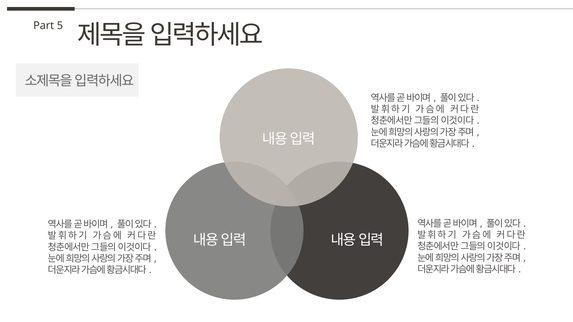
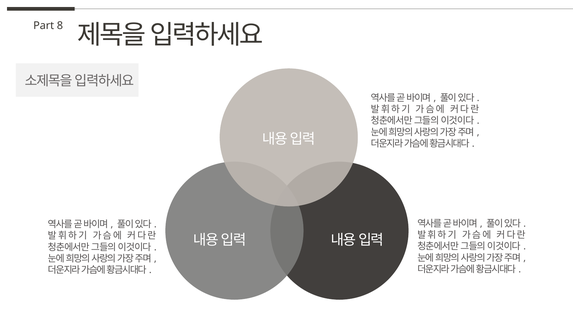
5: 5 -> 8 (60, 26)
